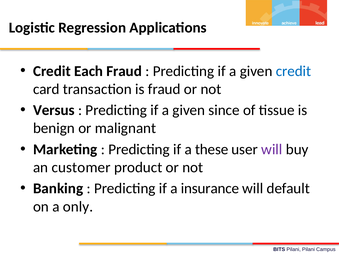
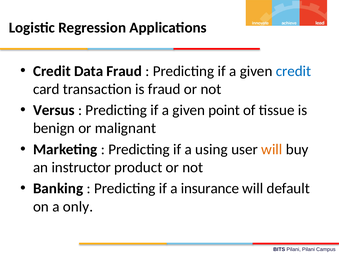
Each: Each -> Data (89, 71)
since: since -> point (224, 110)
these: these -> using (212, 149)
will colour: purple -> orange (272, 149)
customer: customer -> instructor (81, 168)
